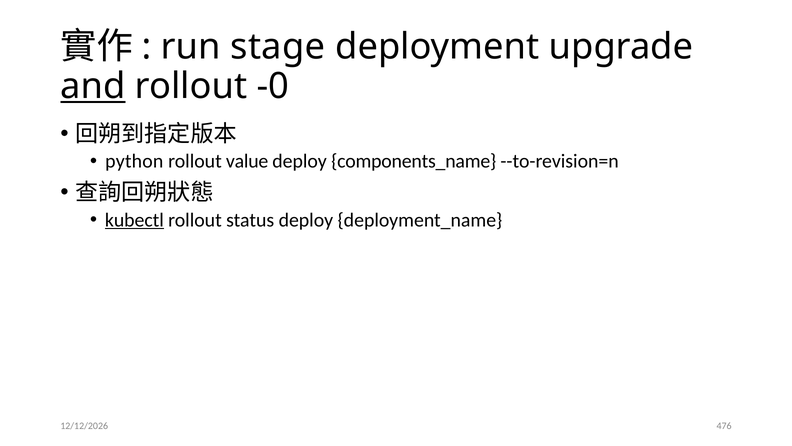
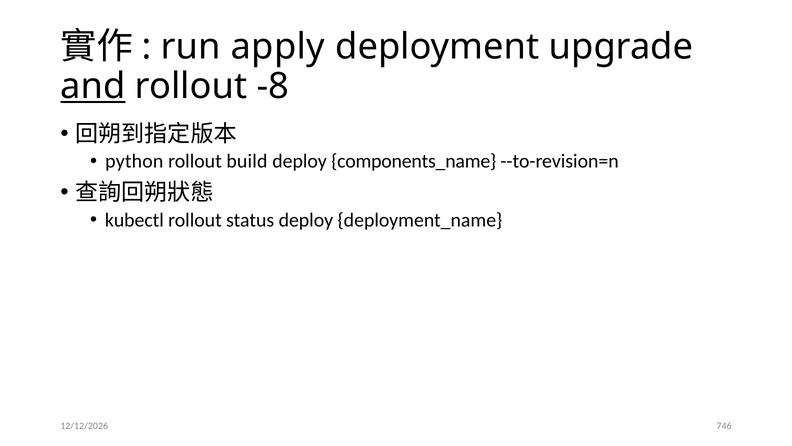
stage: stage -> apply (278, 47)
-0: -0 -> -8 (273, 86)
value: value -> build (247, 161)
kubectl underline: present -> none (134, 220)
476: 476 -> 746 (724, 425)
